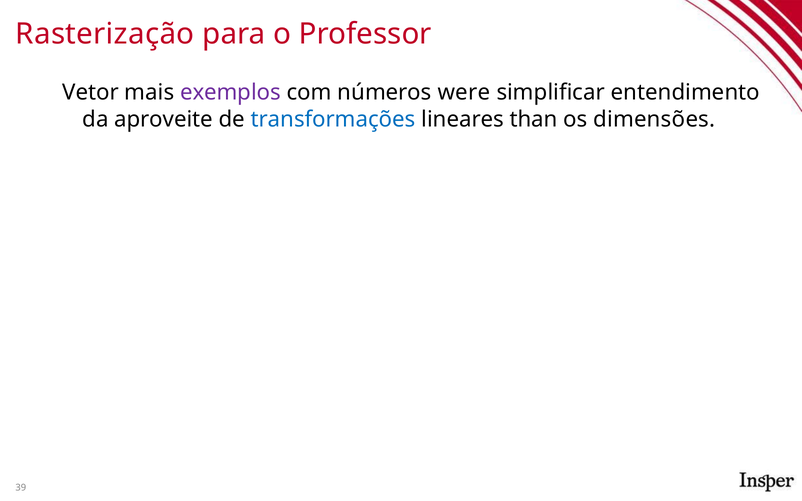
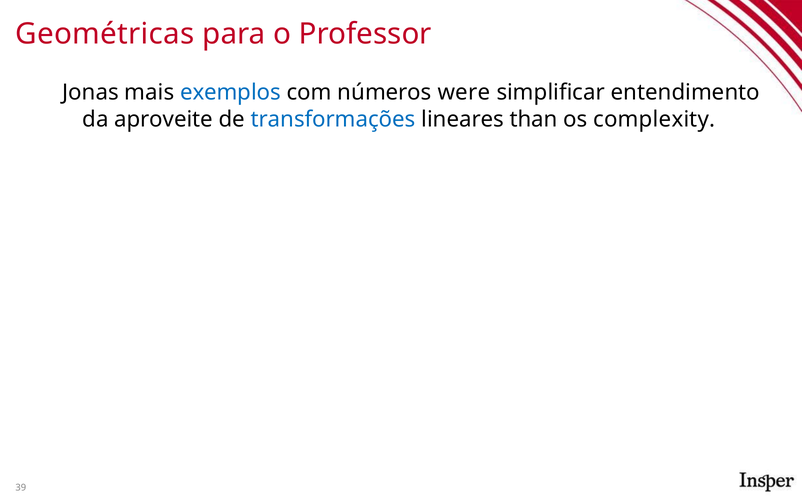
Rasterização: Rasterização -> Geométricas (105, 34)
Vetor: Vetor -> Jonas (91, 93)
exemplos colour: purple -> blue (230, 93)
dimensões: dimensões -> complexity (654, 119)
